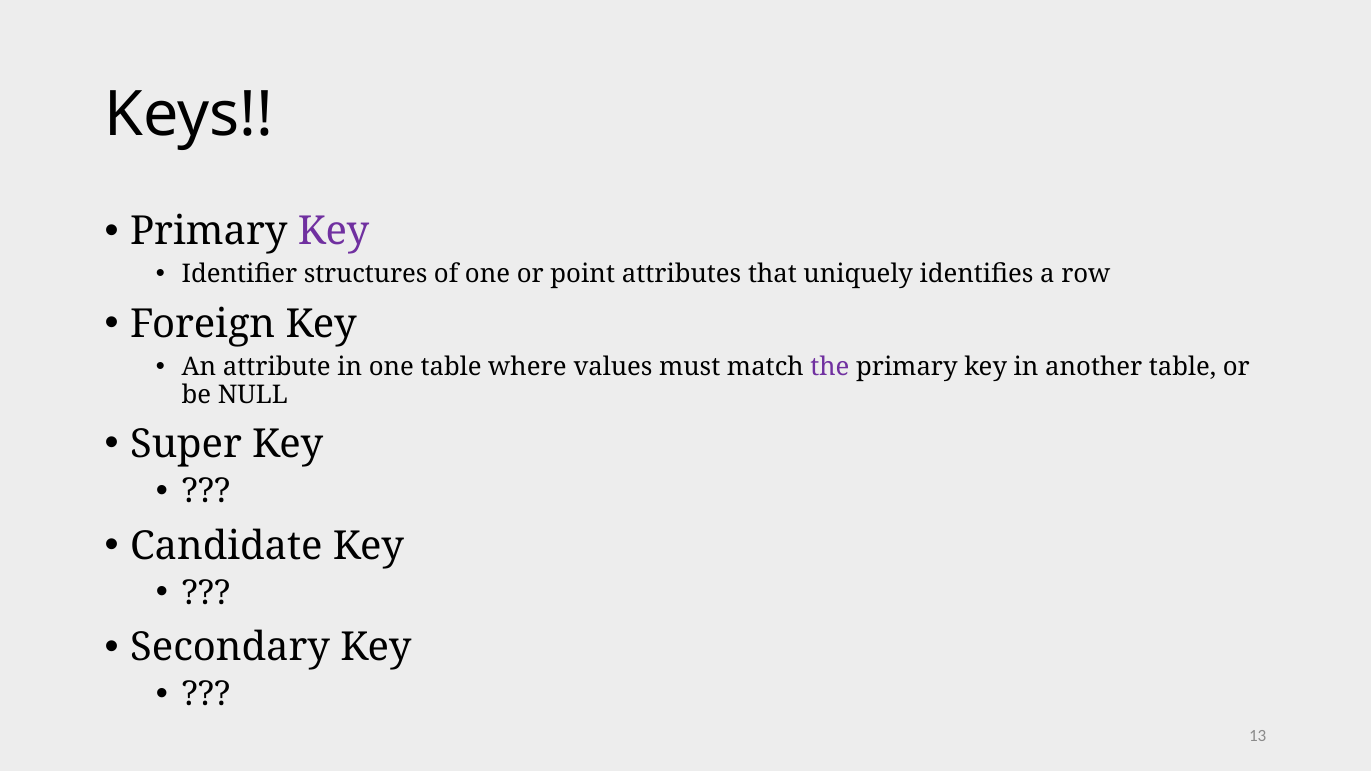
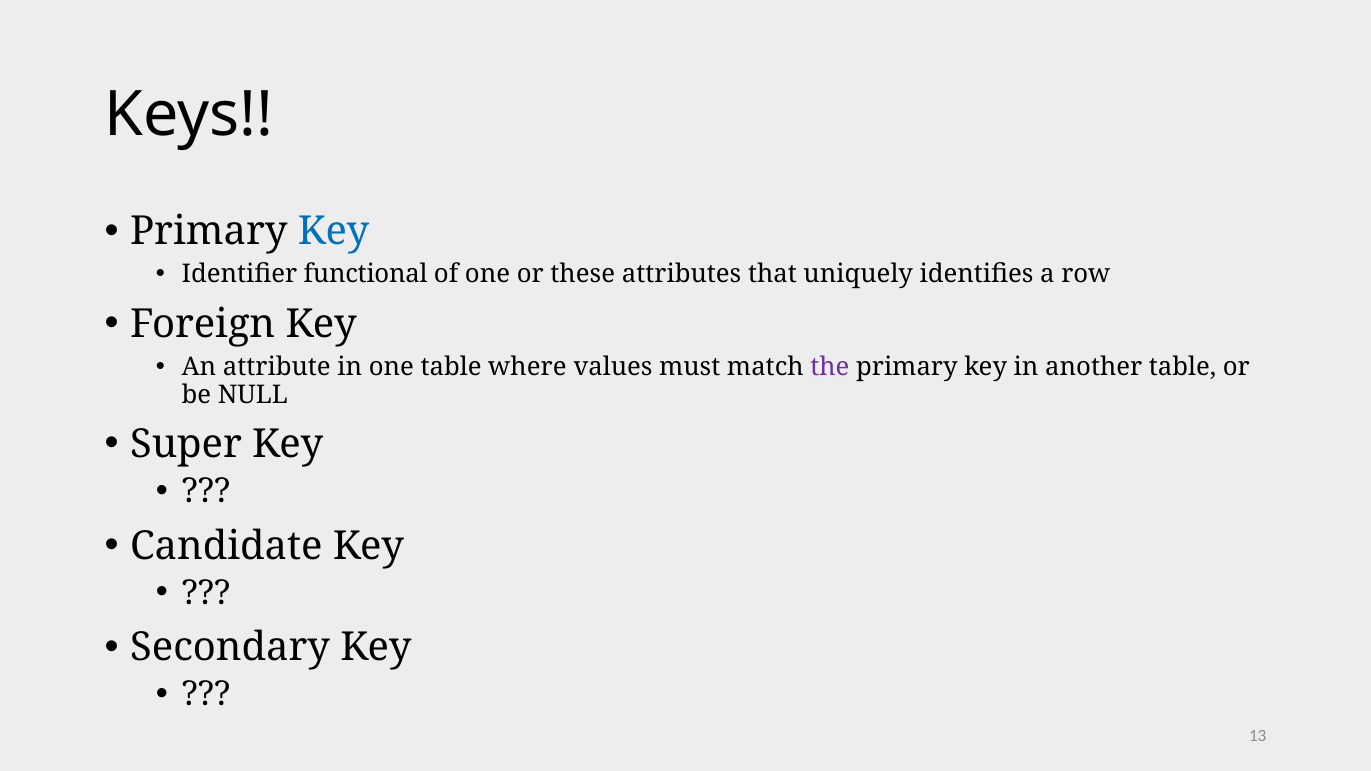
Key colour: purple -> blue (334, 232)
structures: structures -> functional (366, 274)
point: point -> these (583, 274)
